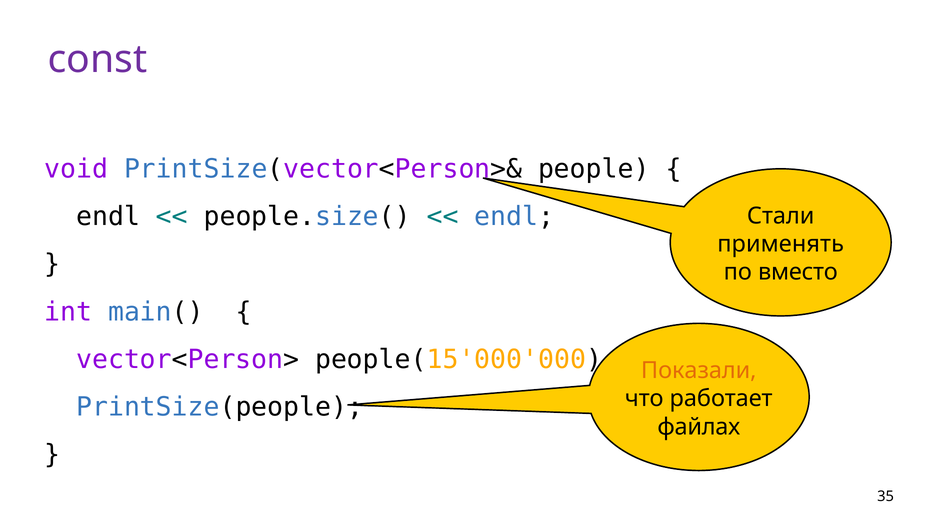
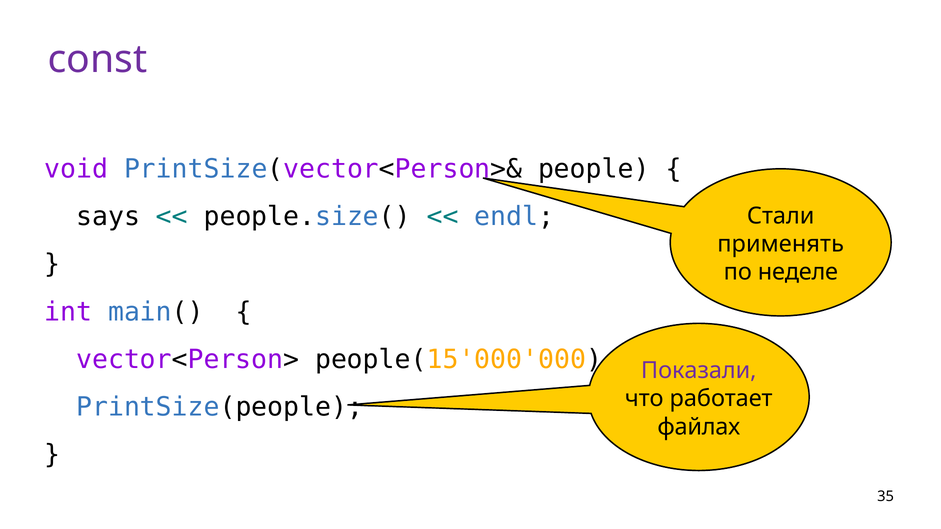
endl: endl -> says (108, 217)
вместо: вместо -> неделе (798, 272)
Показали colour: orange -> purple (699, 371)
